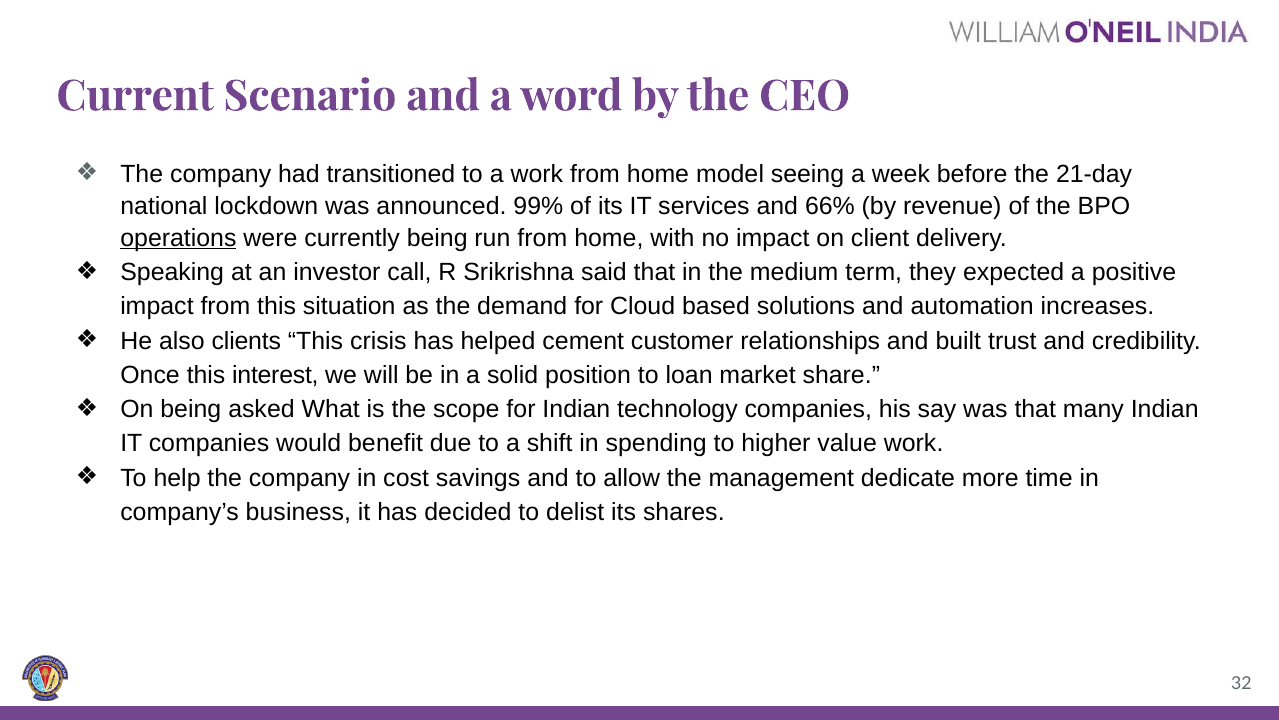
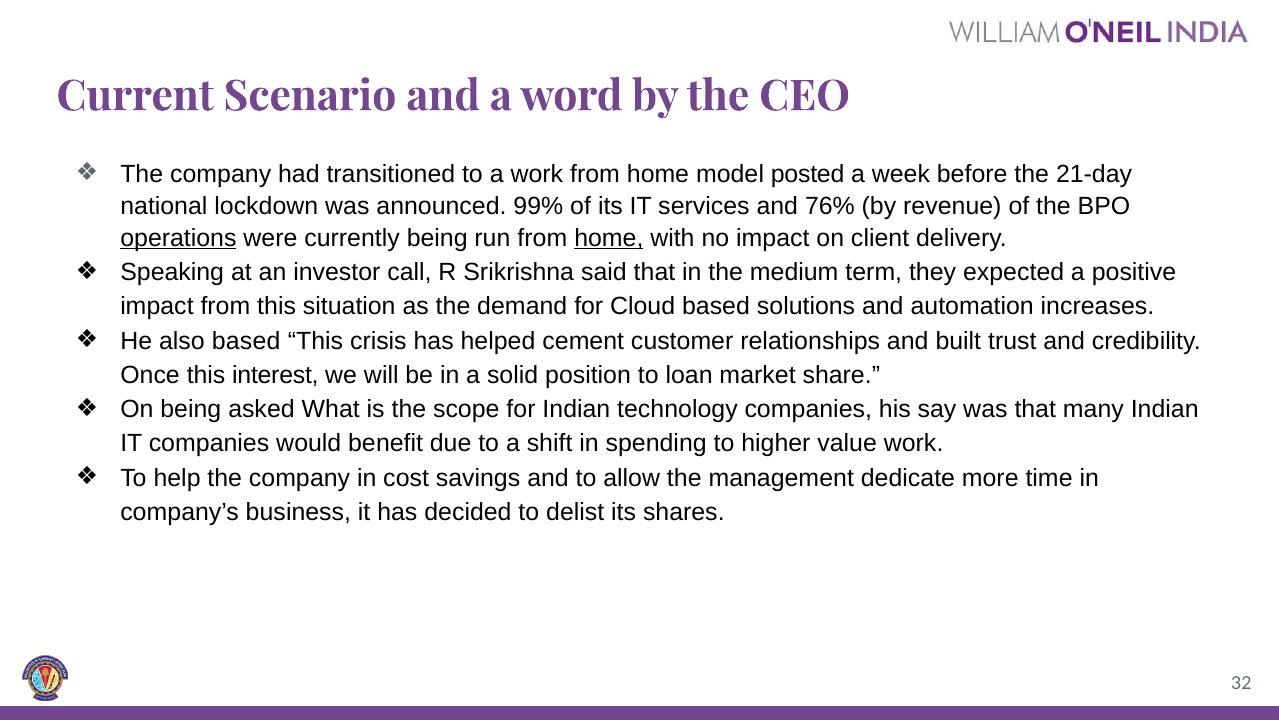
seeing: seeing -> posted (808, 174)
66%: 66% -> 76% (830, 206)
home underline: none -> present (609, 238)
also clients: clients -> based (246, 341)
